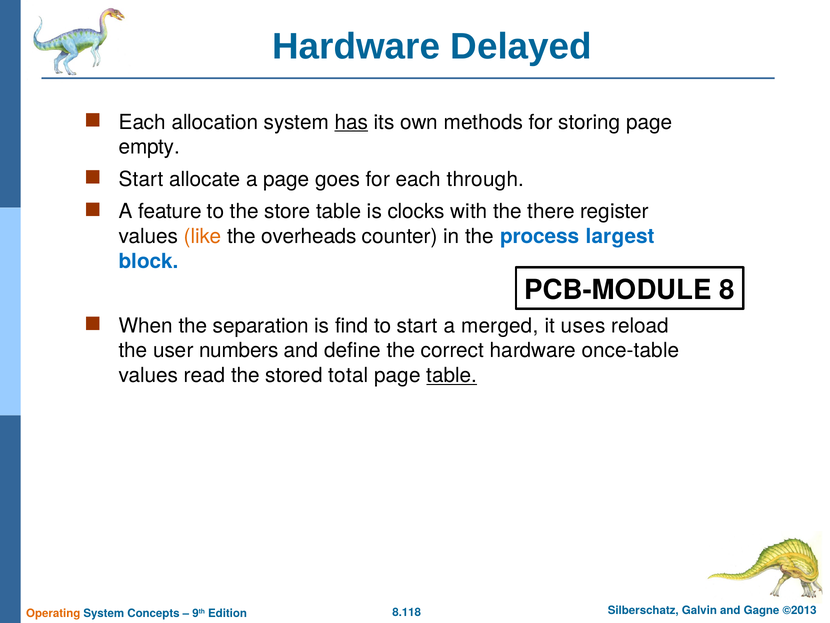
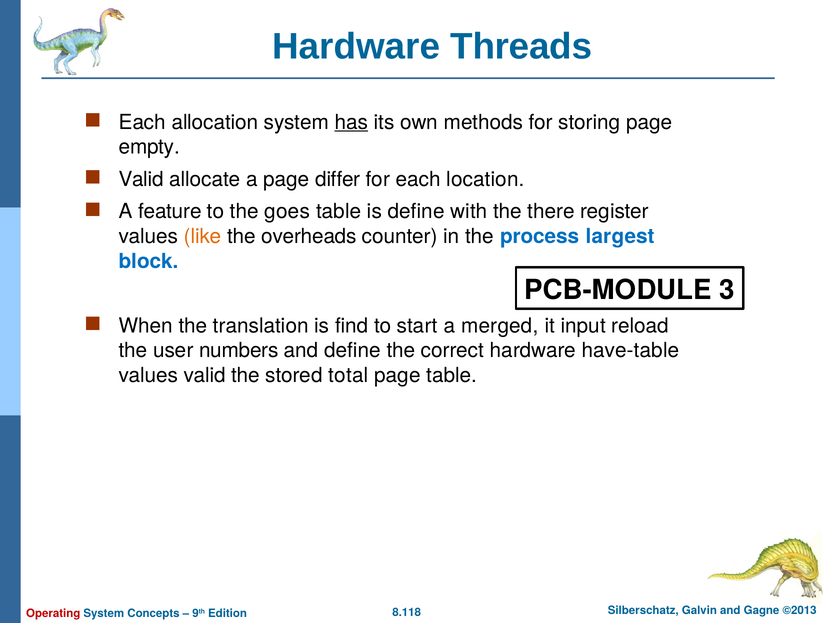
Delayed: Delayed -> Threads (521, 47)
Start: Start -> Valid (141, 179)
goes: goes -> differ (338, 179)
through: through -> location (485, 179)
store: store -> goes (287, 211)
is clocks: clocks -> define (416, 211)
8: 8 -> 3 (727, 290)
separation: separation -> translation (261, 325)
uses: uses -> input (583, 325)
once-table: once-table -> have-table (630, 350)
values read: read -> valid (205, 375)
table underline: present -> none (452, 375)
Operating colour: orange -> red (53, 613)
